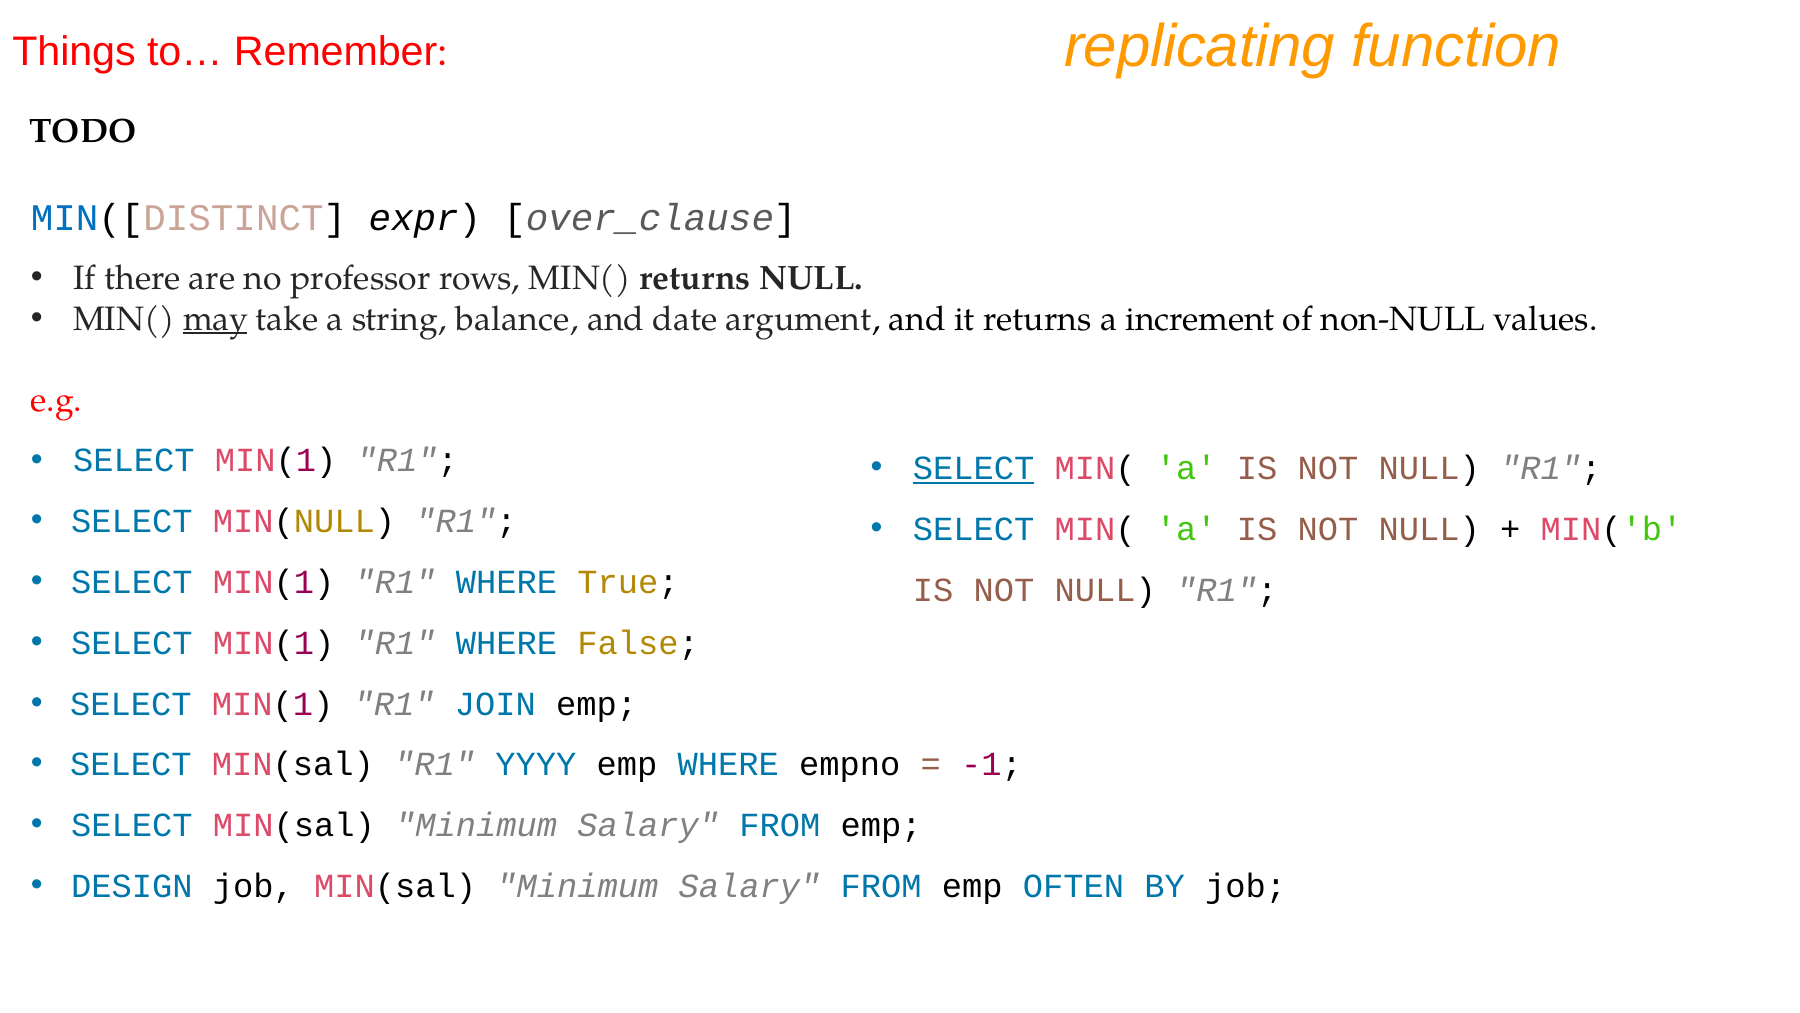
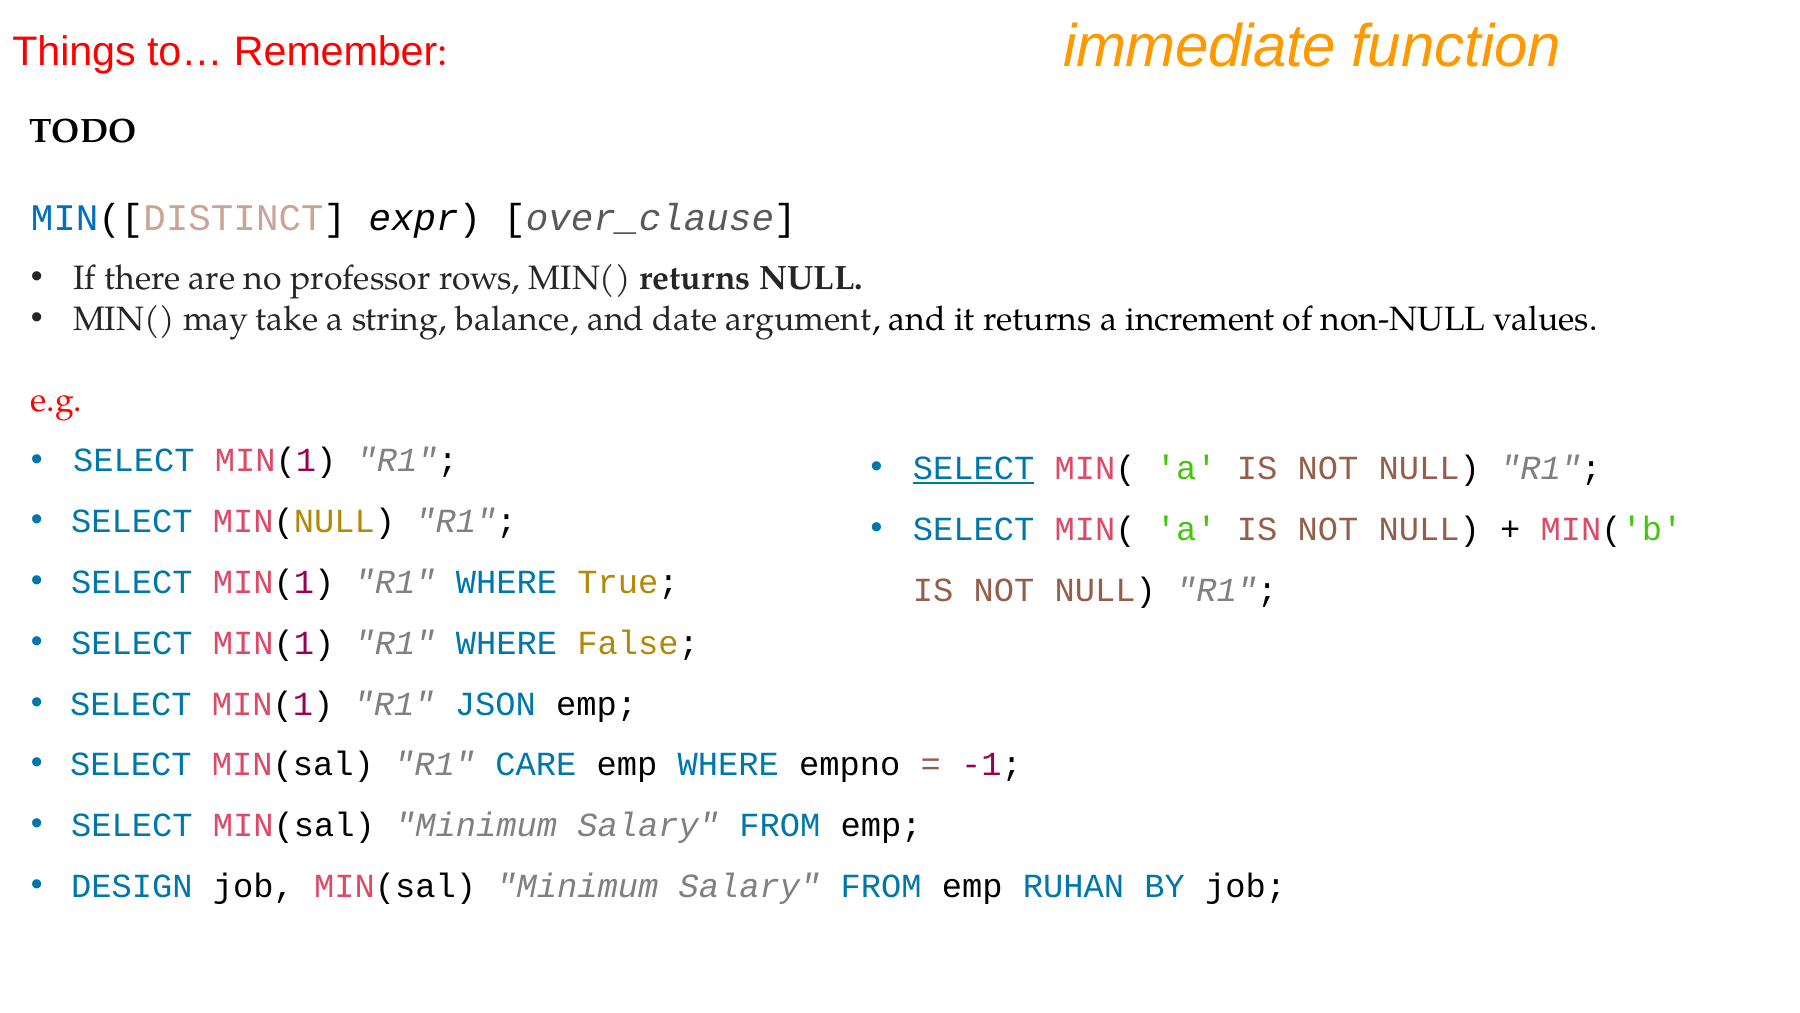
replicating: replicating -> immediate (1200, 47)
may underline: present -> none (216, 319)
JOIN: JOIN -> JSON (495, 704)
YYYY: YYYY -> CARE (536, 764)
OFTEN: OFTEN -> RUHAN (1073, 886)
